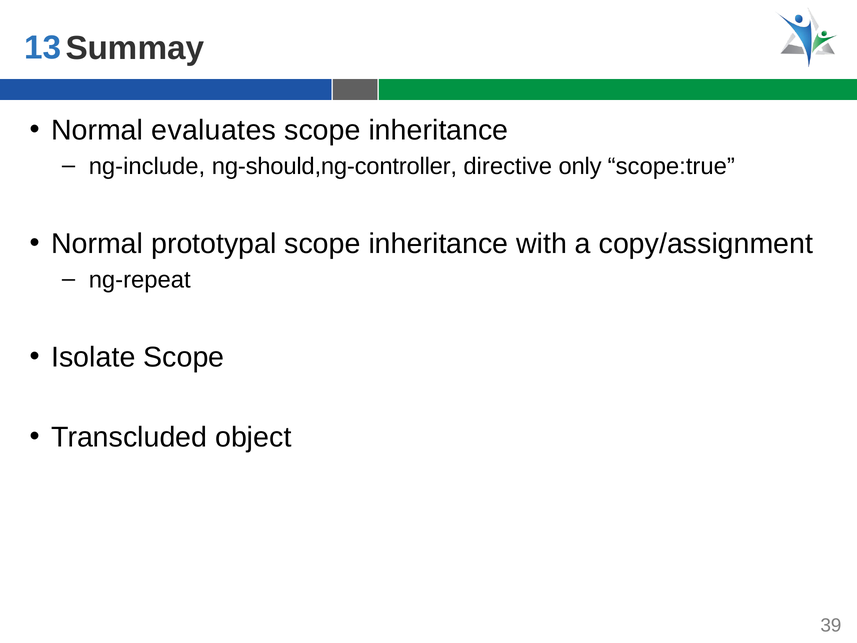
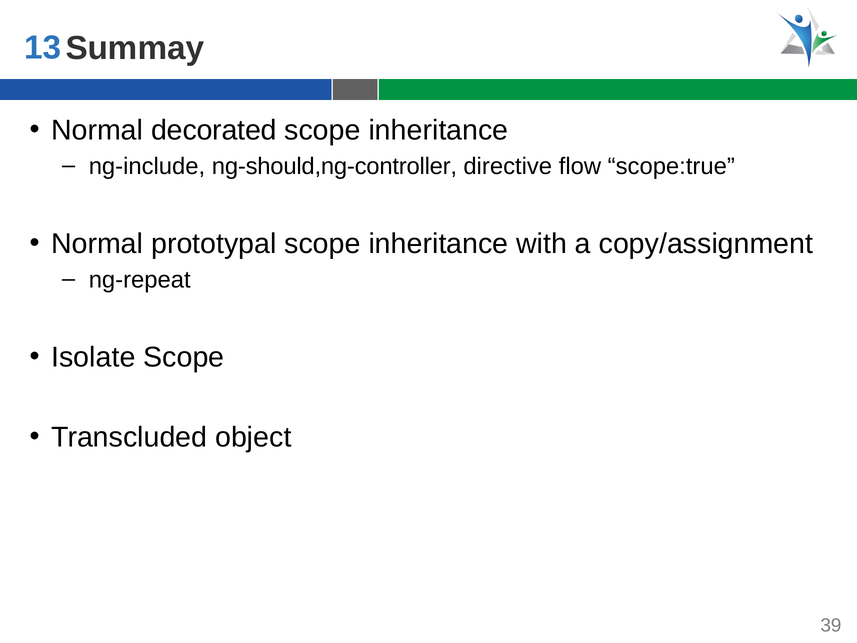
evaluates: evaluates -> decorated (214, 130)
only: only -> flow (580, 166)
